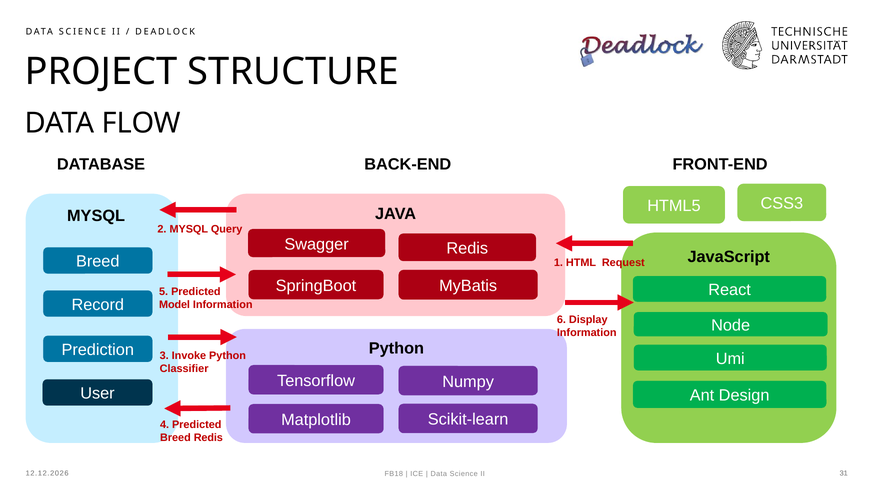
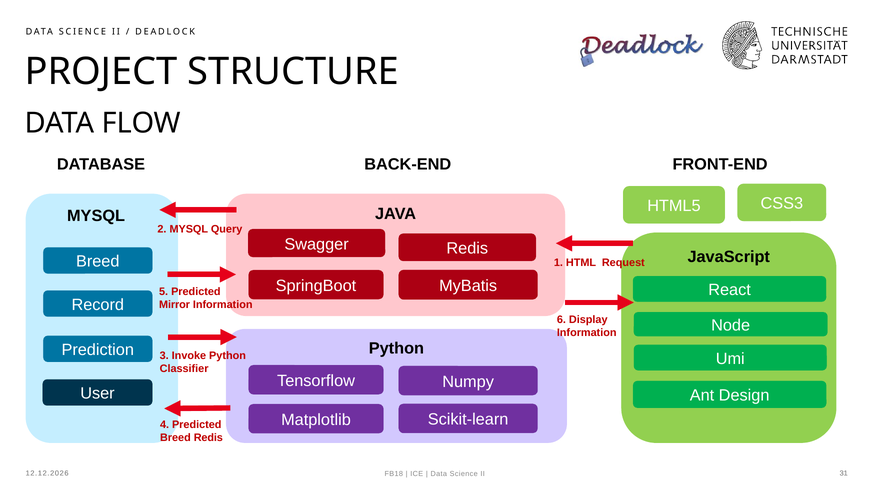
Model: Model -> Mirror (175, 305)
